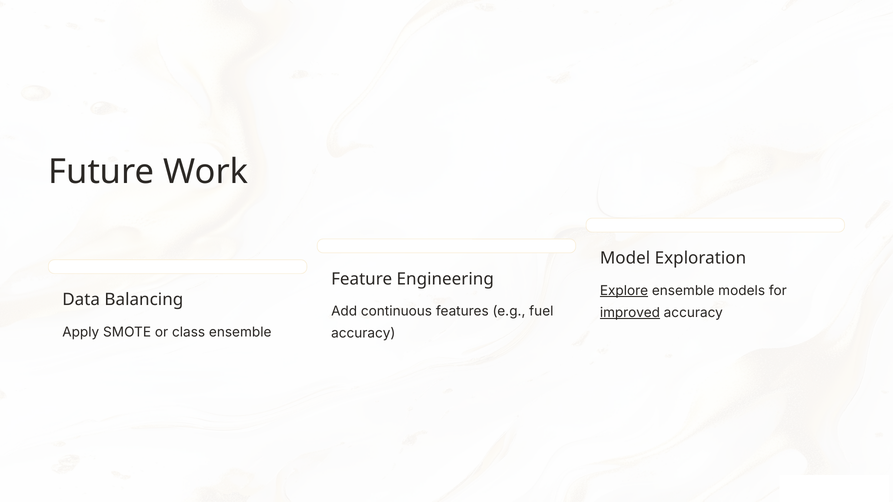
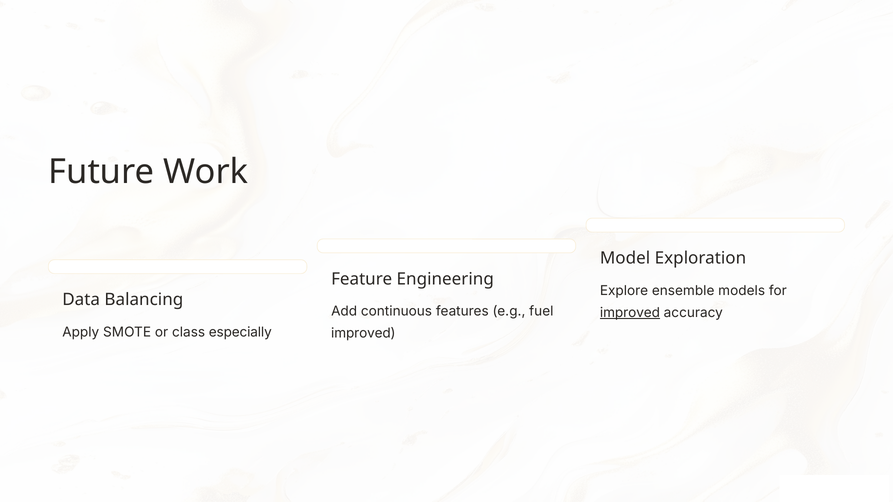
Explore underline: present -> none (624, 291)
class ensemble: ensemble -> especially (240, 332)
accuracy: accuracy -> improved (363, 334)
